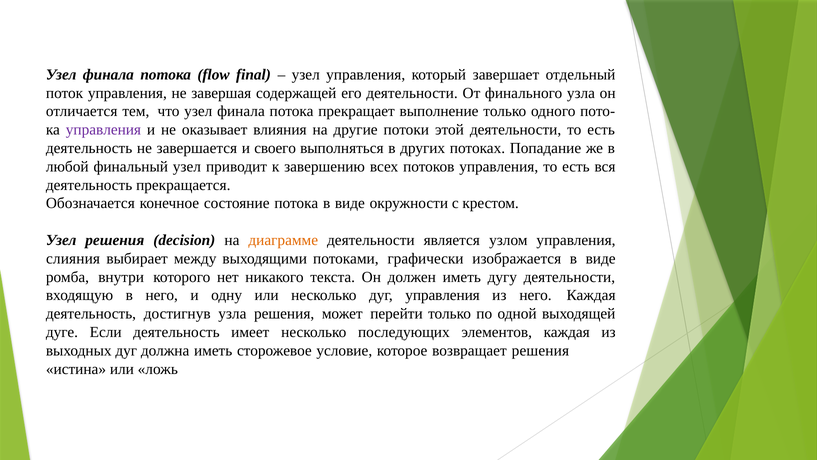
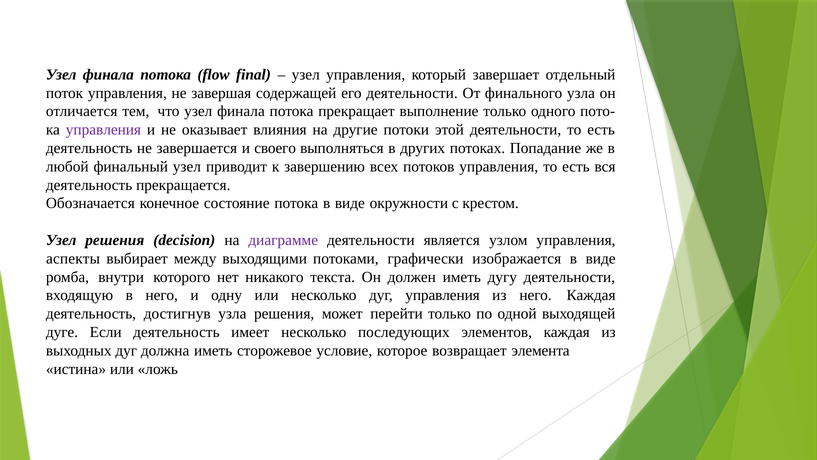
диаграмме colour: orange -> purple (283, 240)
слияния: слияния -> аспекты (73, 258)
возвращает решения: решения -> элемента (541, 350)
